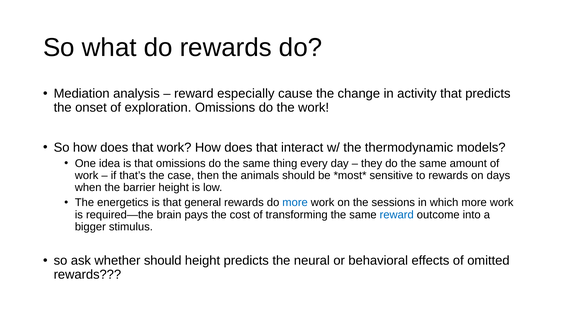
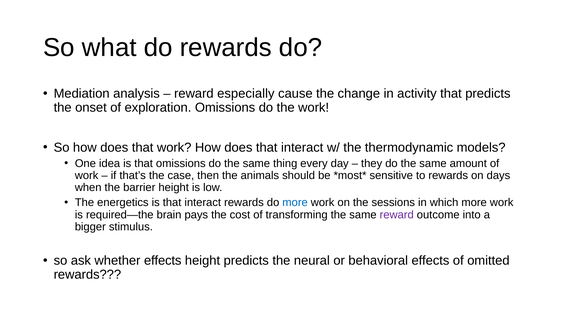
is that general: general -> interact (203, 202)
reward colour: blue -> purple (397, 215)
whether should: should -> effects (163, 261)
